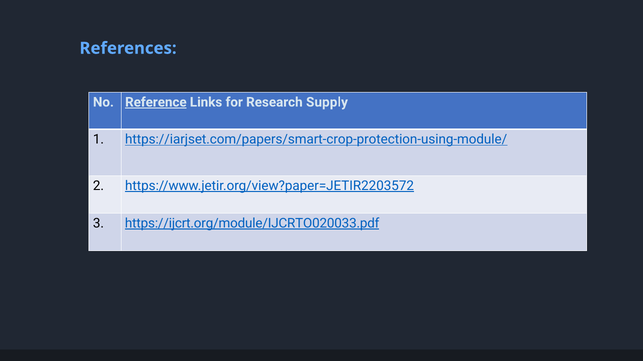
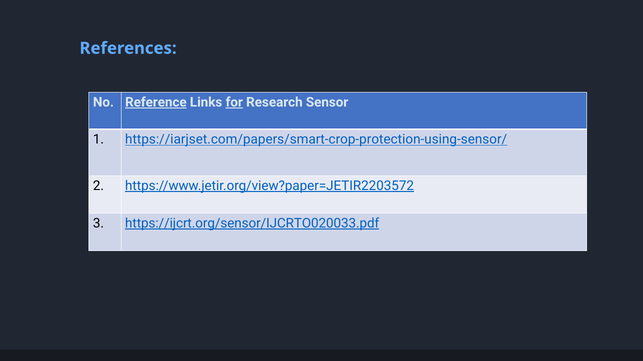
for underline: none -> present (234, 102)
Supply: Supply -> Sensor (327, 102)
https://iarjset.com/papers/smart-crop-protection-using-module/: https://iarjset.com/papers/smart-crop-protection-using-module/ -> https://iarjset.com/papers/smart-crop-protection-using-sensor/ (316, 140)
https://ijcrt.org/module/IJCRTO020033.pdf: https://ijcrt.org/module/IJCRTO020033.pdf -> https://ijcrt.org/sensor/IJCRTO020033.pdf (252, 224)
